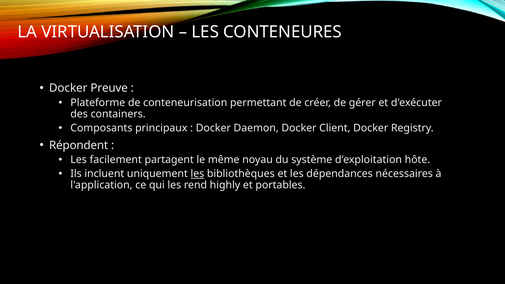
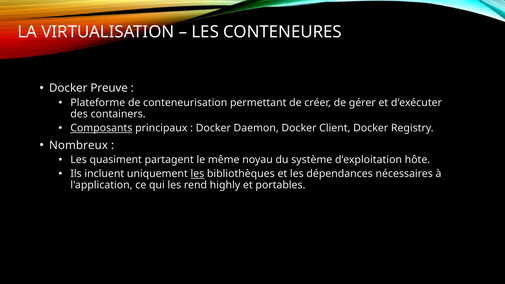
Composants underline: none -> present (101, 128)
Répondent: Répondent -> Nombreux (79, 145)
facilement: facilement -> quasiment (116, 160)
